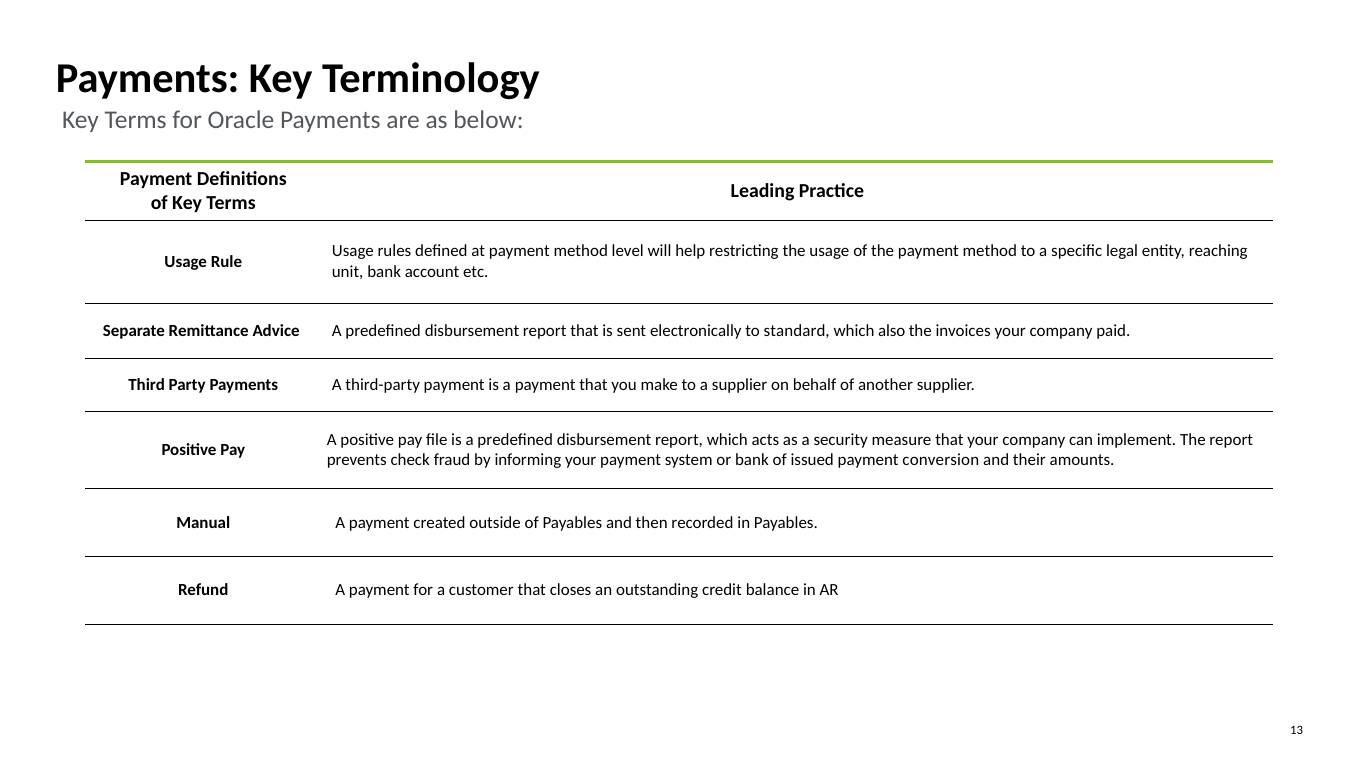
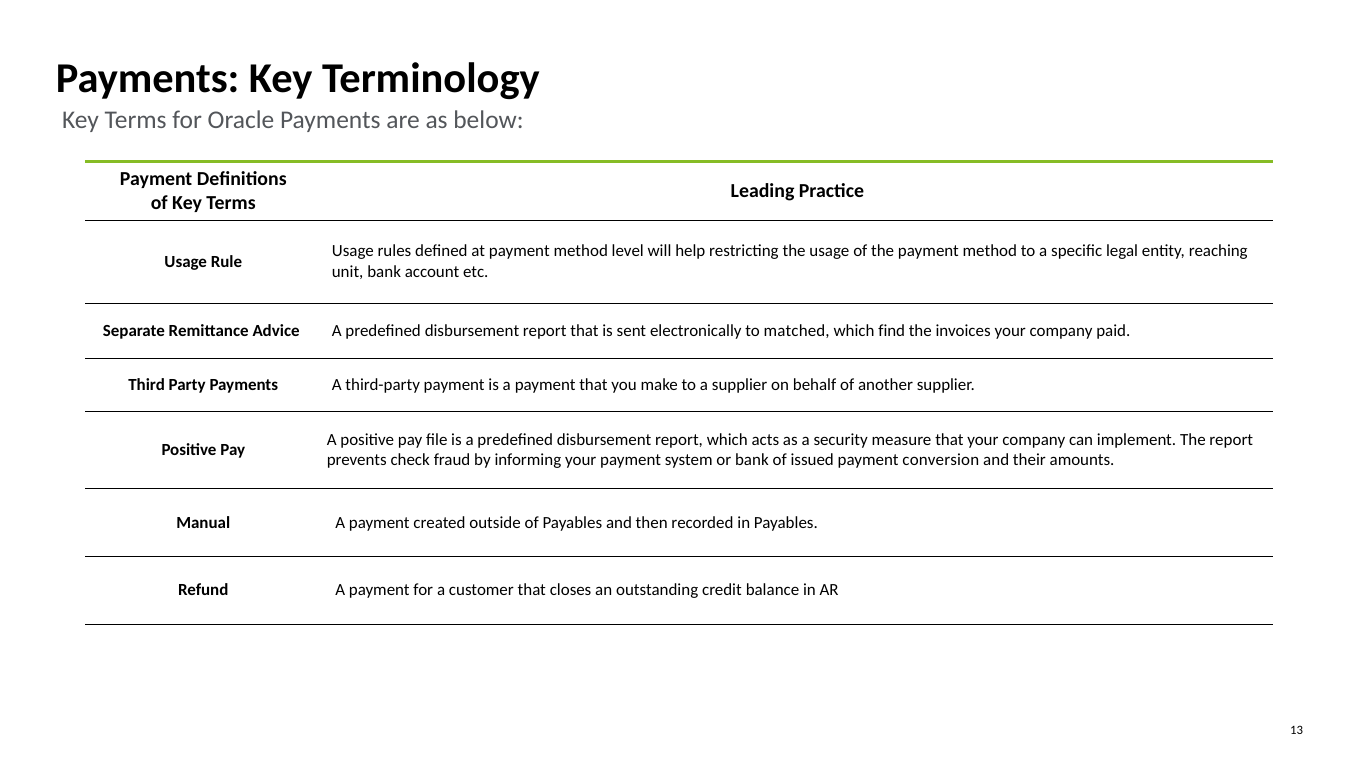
standard: standard -> matched (797, 331)
also: also -> find (892, 331)
